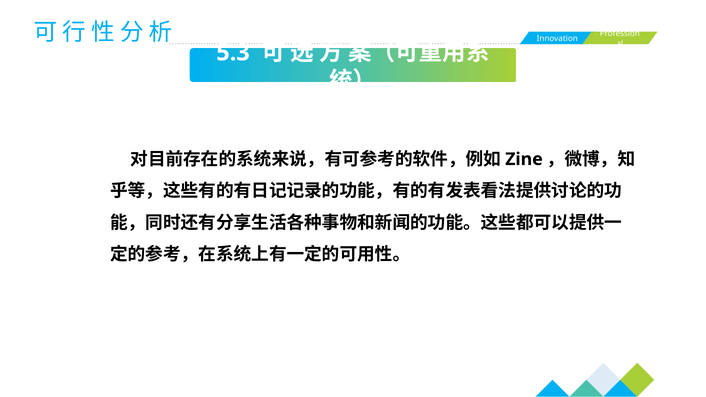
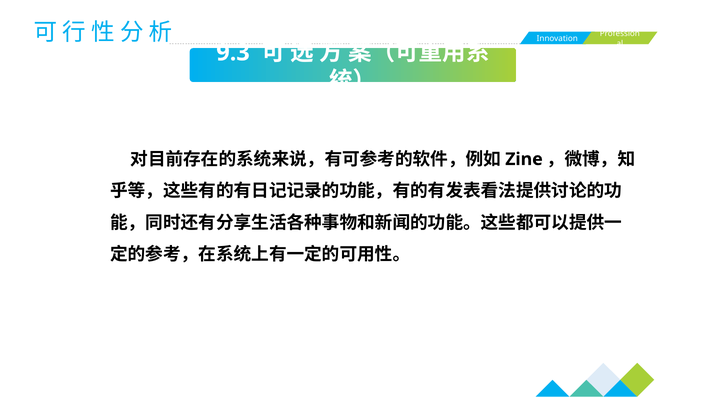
5.3: 5.3 -> 9.3 (233, 53)
